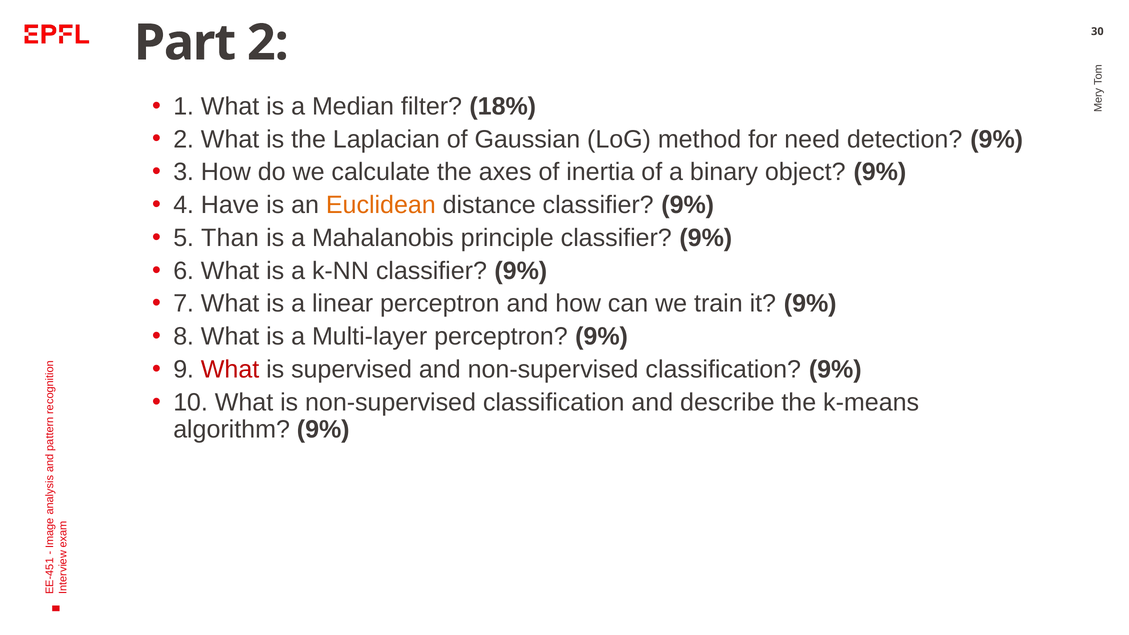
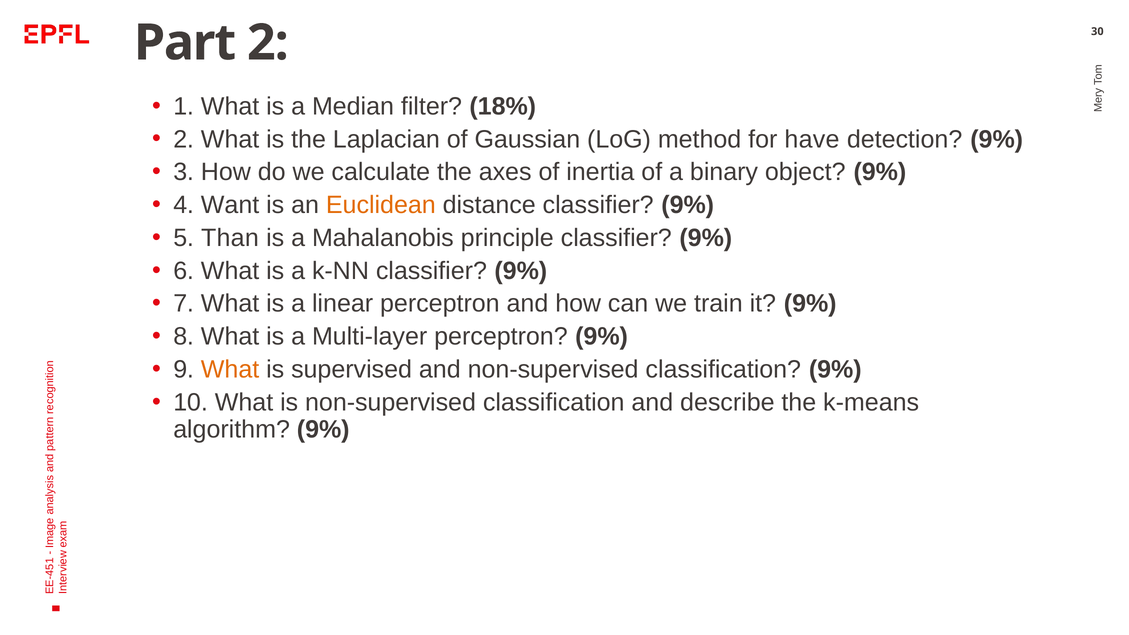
need: need -> have (812, 139)
Have: Have -> Want (230, 205)
What colour: red -> orange (230, 370)
